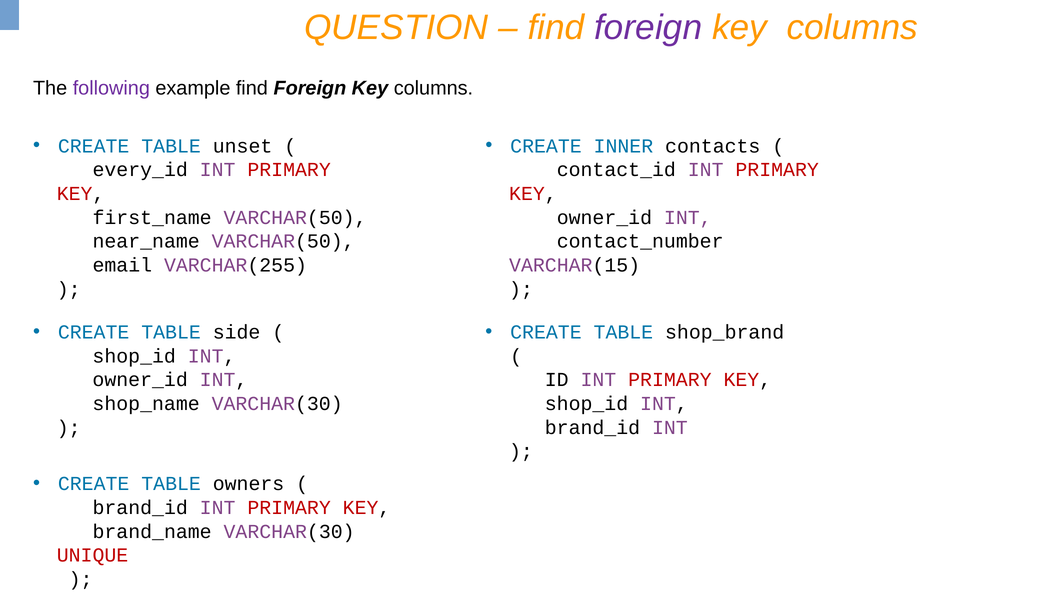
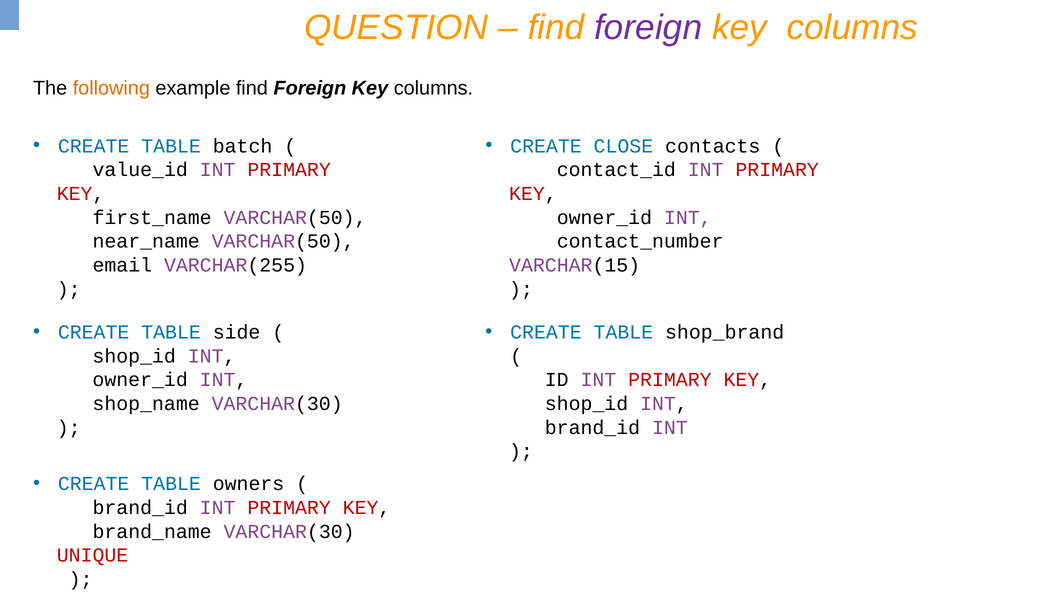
following colour: purple -> orange (111, 88)
unset: unset -> batch (243, 146)
INNER: INNER -> CLOSE (623, 146)
every_id: every_id -> value_id (140, 170)
